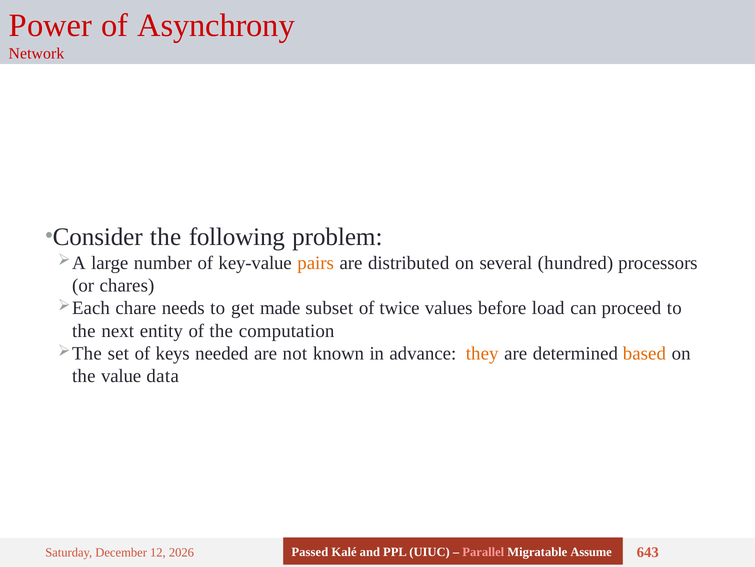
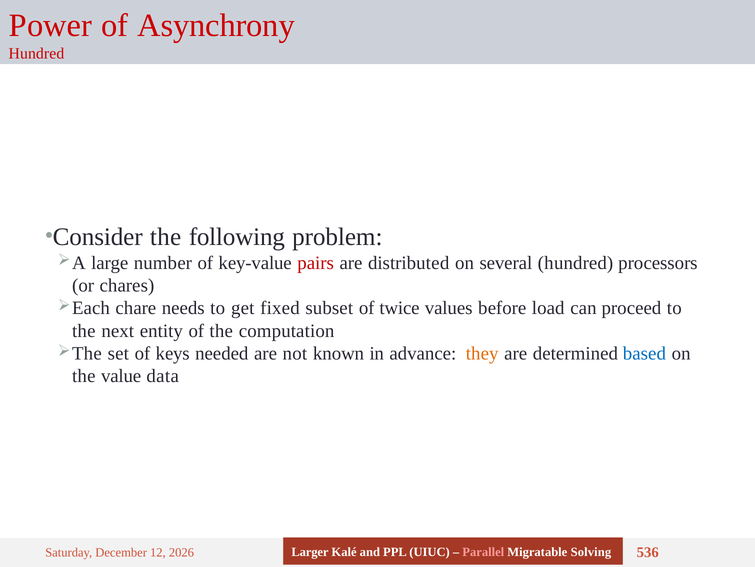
Network: Network -> Hundred (36, 53)
pairs colour: orange -> red (316, 262)
made: made -> fixed (280, 308)
based colour: orange -> blue (644, 353)
Passed: Passed -> Larger (310, 551)
Assume: Assume -> Solving (591, 551)
643: 643 -> 536 (648, 552)
